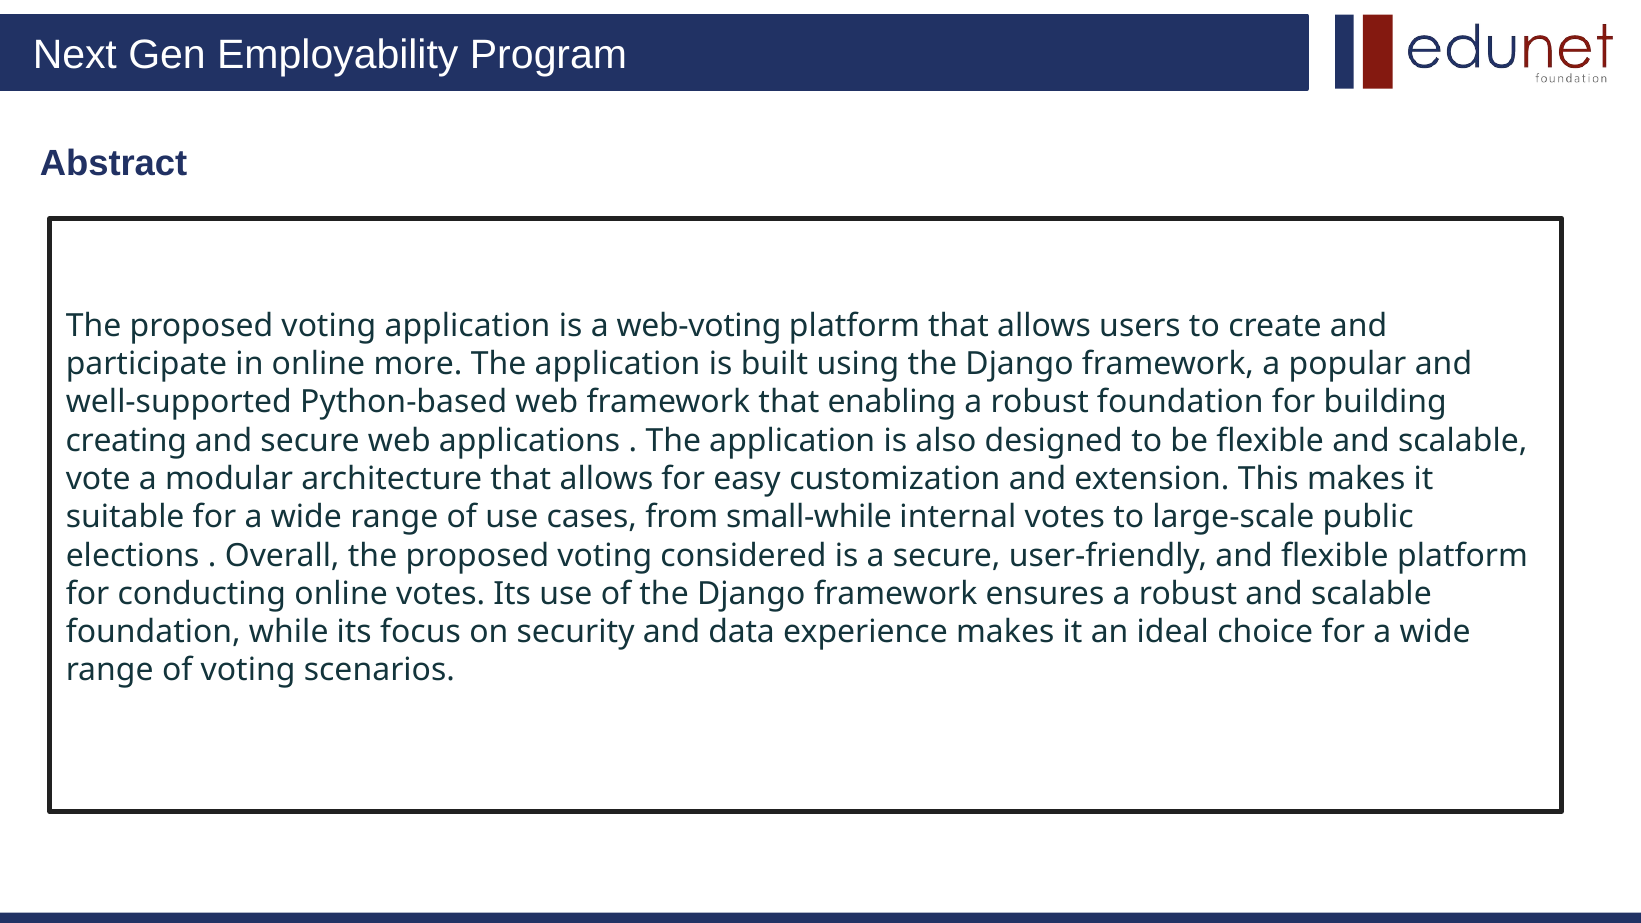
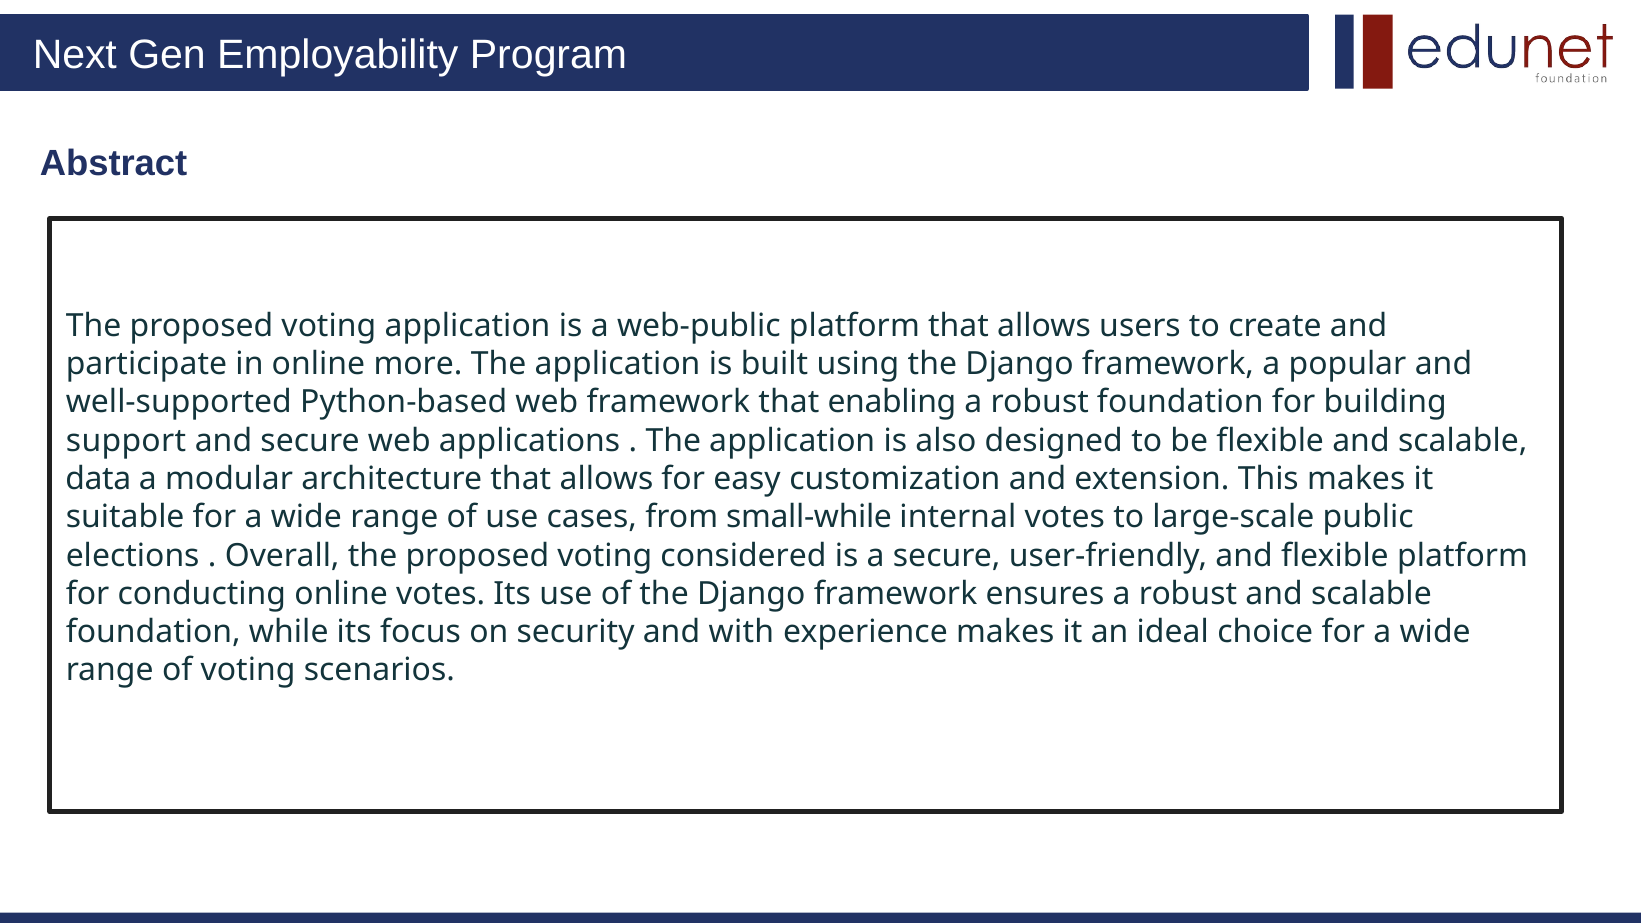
web-voting: web-voting -> web-public (699, 326)
creating: creating -> support (126, 441)
vote: vote -> data (98, 479)
data: data -> with (741, 632)
